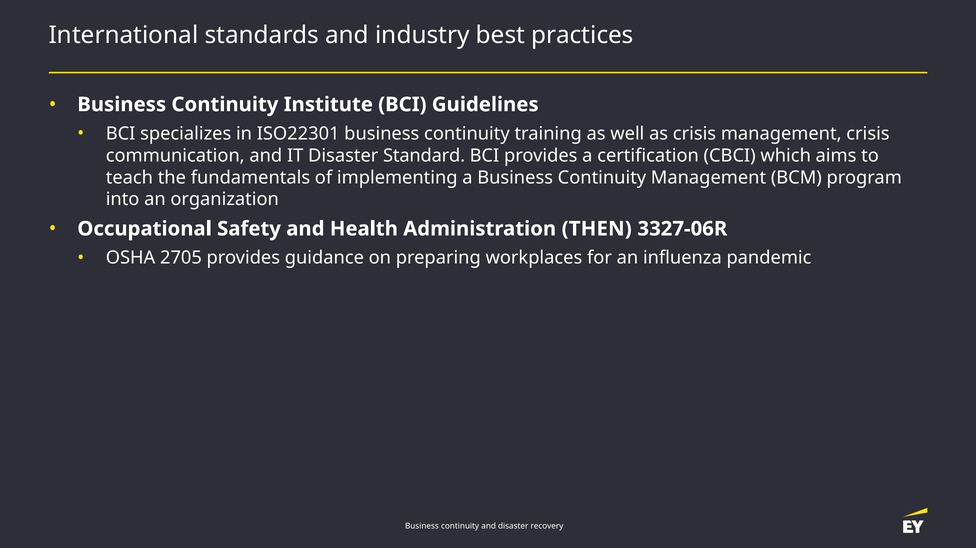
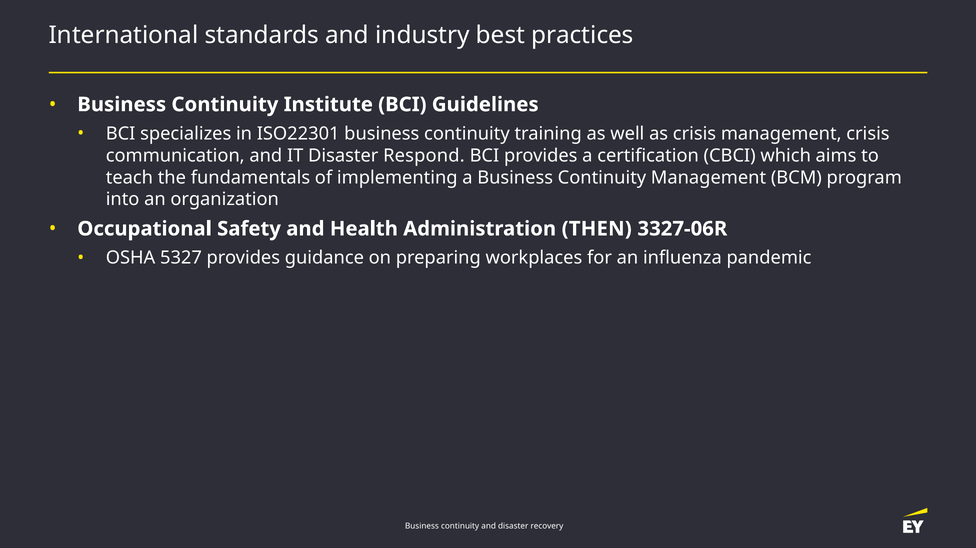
Standard: Standard -> Respond (424, 156)
2705: 2705 -> 5327 (181, 258)
